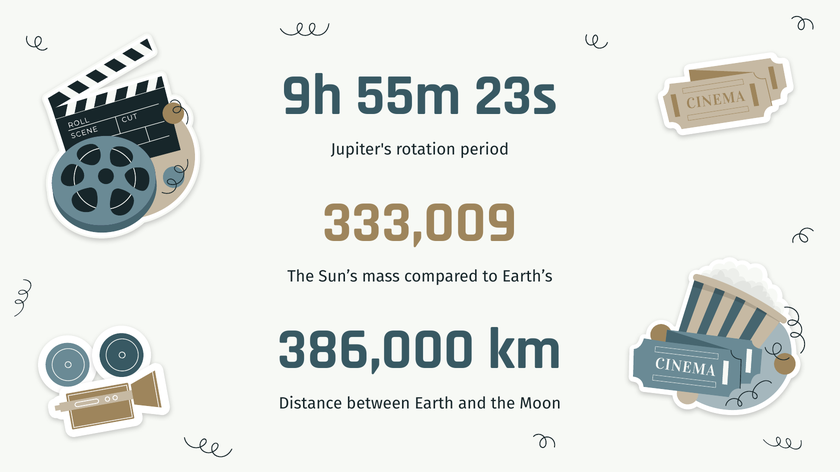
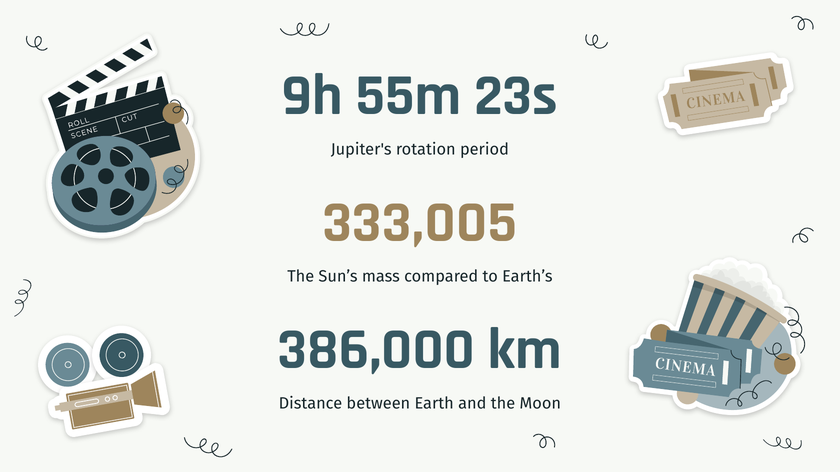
333,009: 333,009 -> 333,005 (420, 222)
